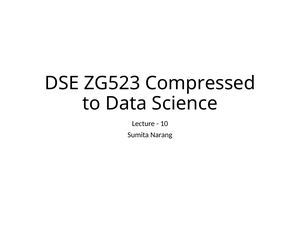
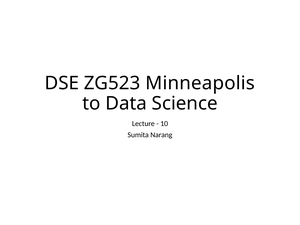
Compressed: Compressed -> Minneapolis (200, 83)
